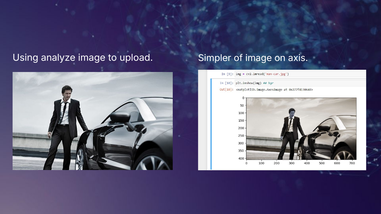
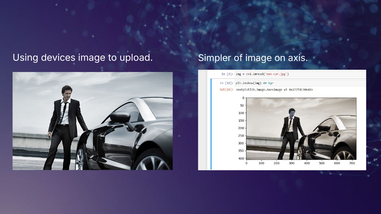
analyze: analyze -> devices (58, 58)
